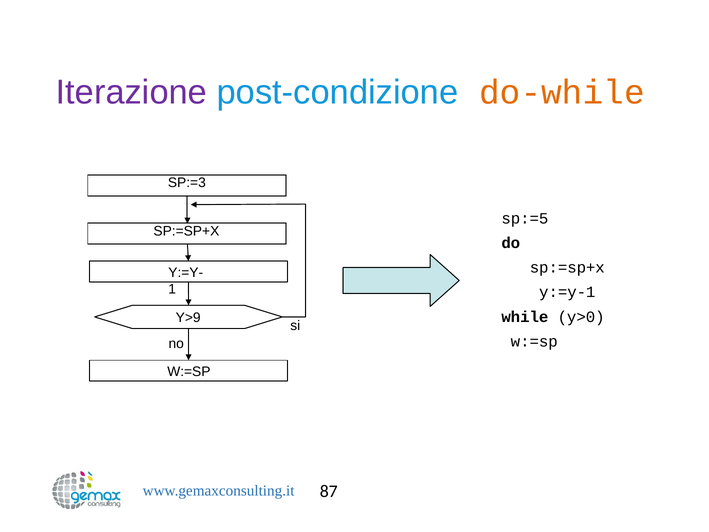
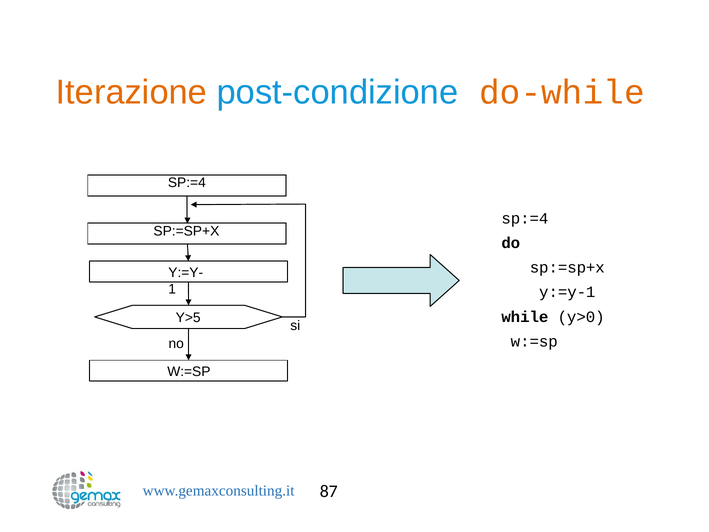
Iterazione colour: purple -> orange (131, 92)
SP:=3: SP:=3 -> SP:=4 (187, 183)
sp:=5: sp:=5 -> sp:=4 (525, 218)
Y>9: Y>9 -> Y>5 (188, 318)
